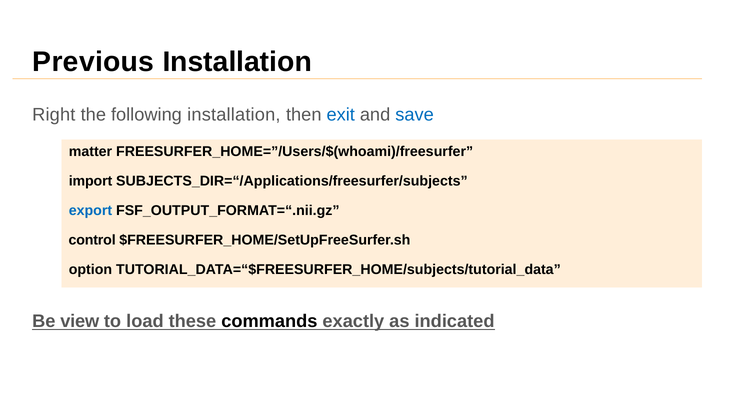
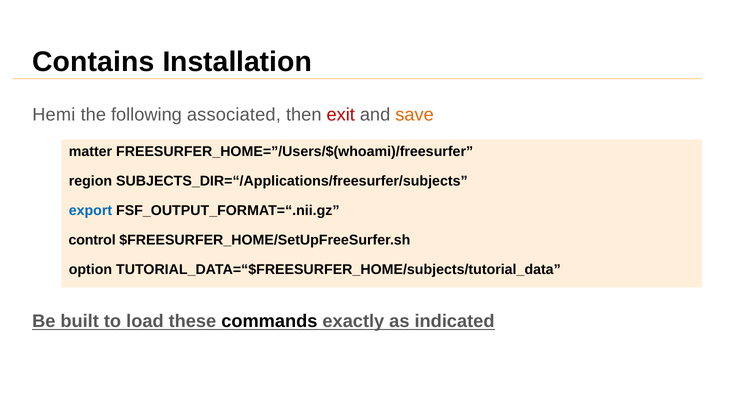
Previous: Previous -> Contains (93, 62)
Right: Right -> Hemi (54, 115)
following installation: installation -> associated (234, 115)
exit colour: blue -> red (341, 115)
save colour: blue -> orange (415, 115)
import: import -> region (90, 181)
view: view -> built (80, 321)
